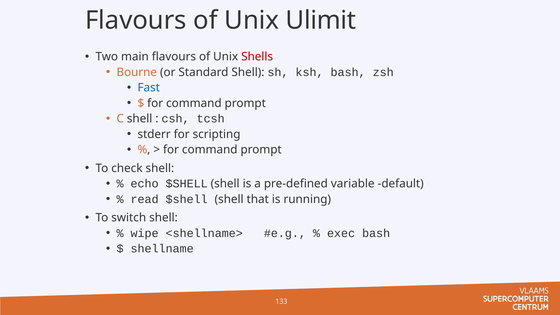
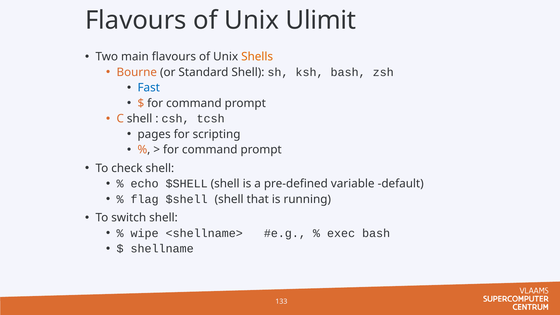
Shells colour: red -> orange (257, 57)
stderr: stderr -> pages (154, 134)
read: read -> flag (145, 199)
